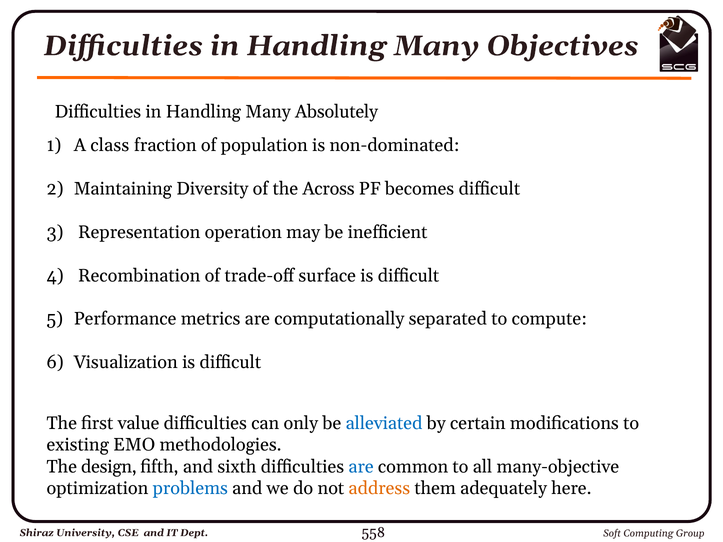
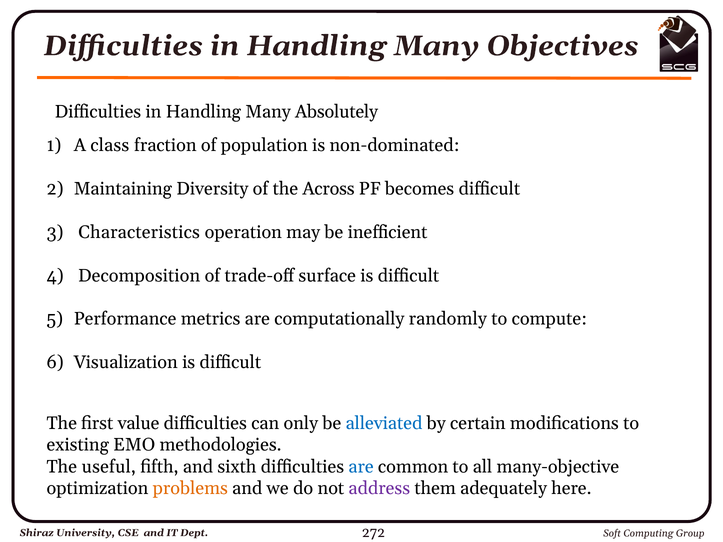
Representation: Representation -> Characteristics (139, 232)
Recombination: Recombination -> Decomposition (139, 276)
separated: separated -> randomly (448, 319)
design: design -> useful (109, 467)
problems colour: blue -> orange (190, 489)
address colour: orange -> purple (379, 489)
558: 558 -> 272 (373, 533)
